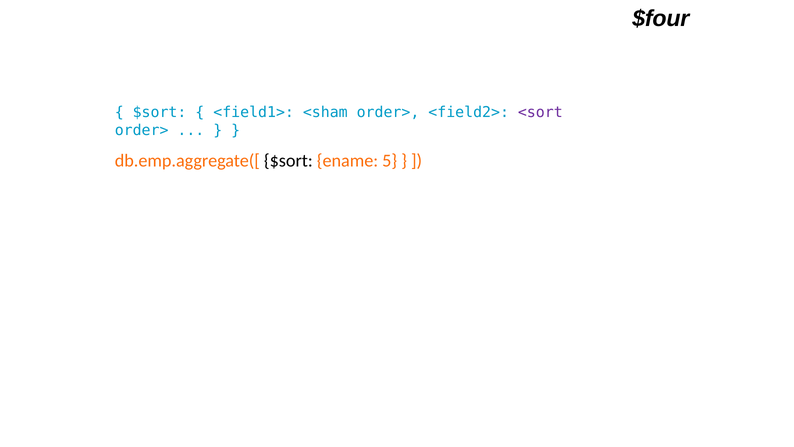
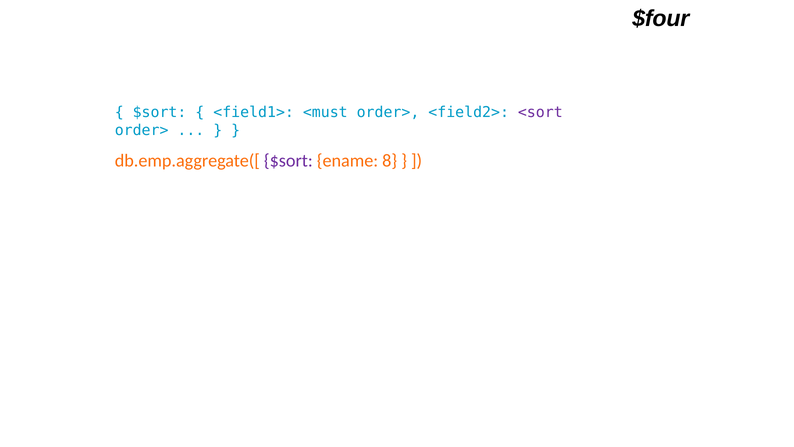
<sham: <sham -> <must (325, 112)
$sort colour: black -> purple (288, 160)
5: 5 -> 8 (390, 160)
